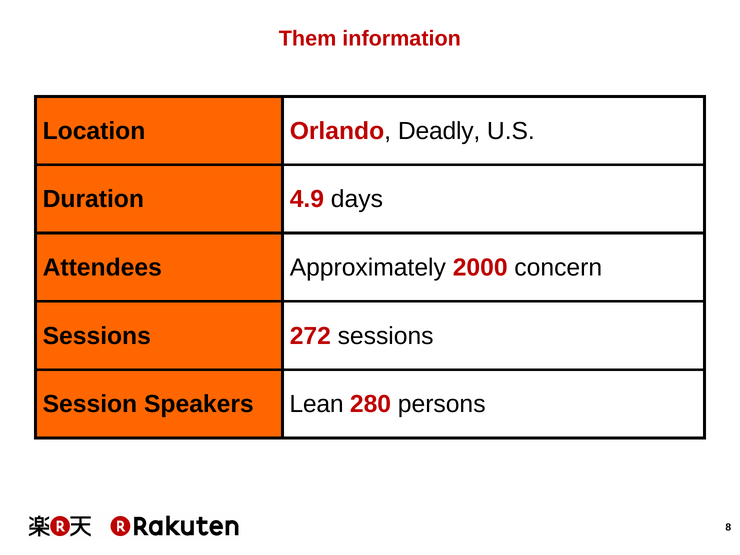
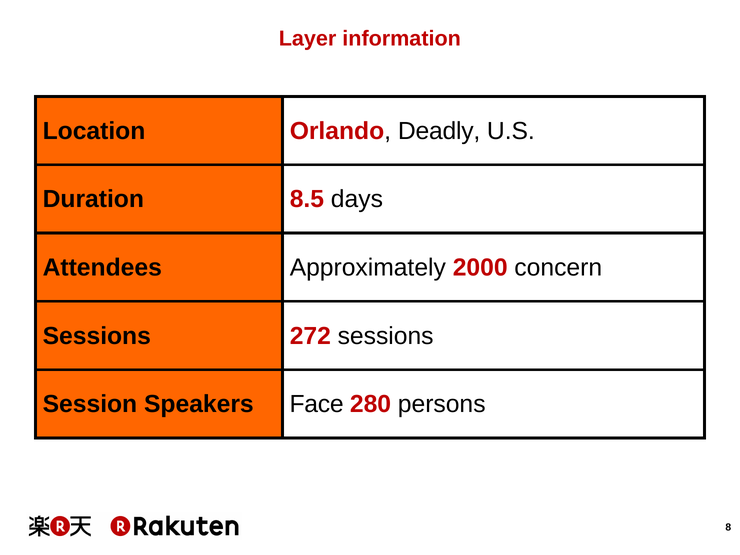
Them: Them -> Layer (308, 38)
4.9: 4.9 -> 8.5 (307, 199)
Lean: Lean -> Face (317, 404)
